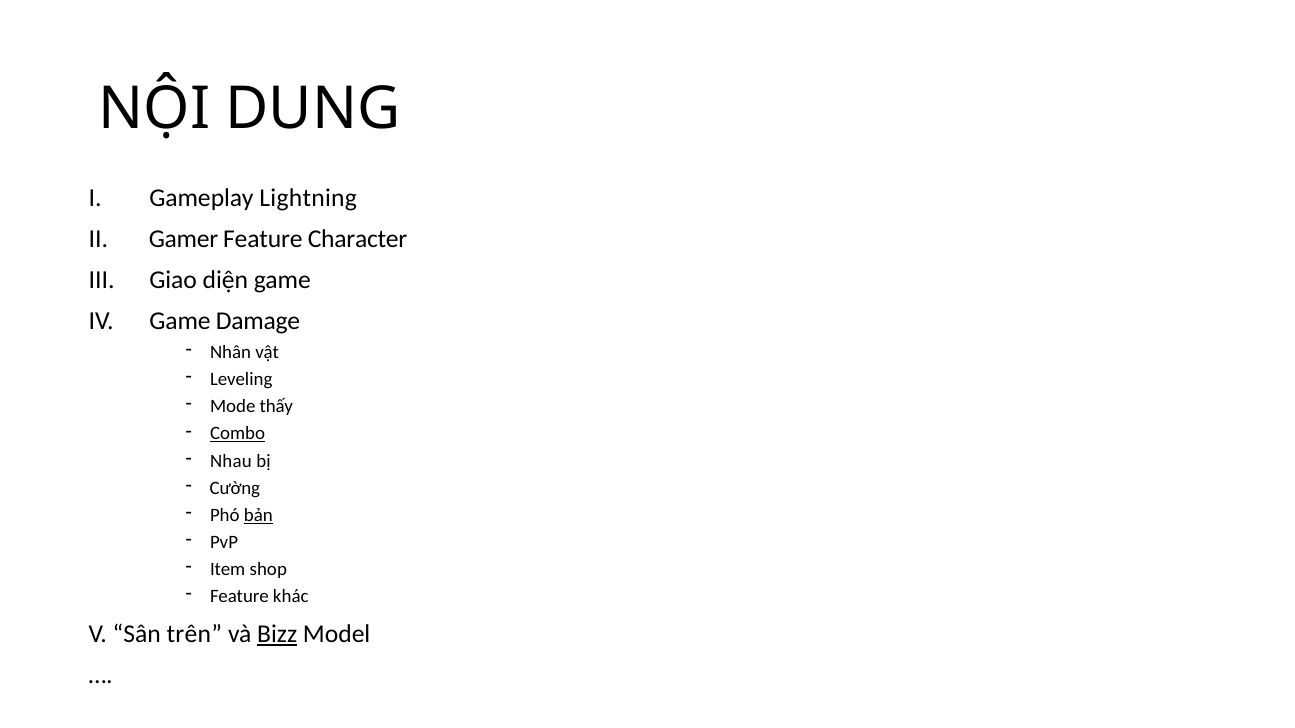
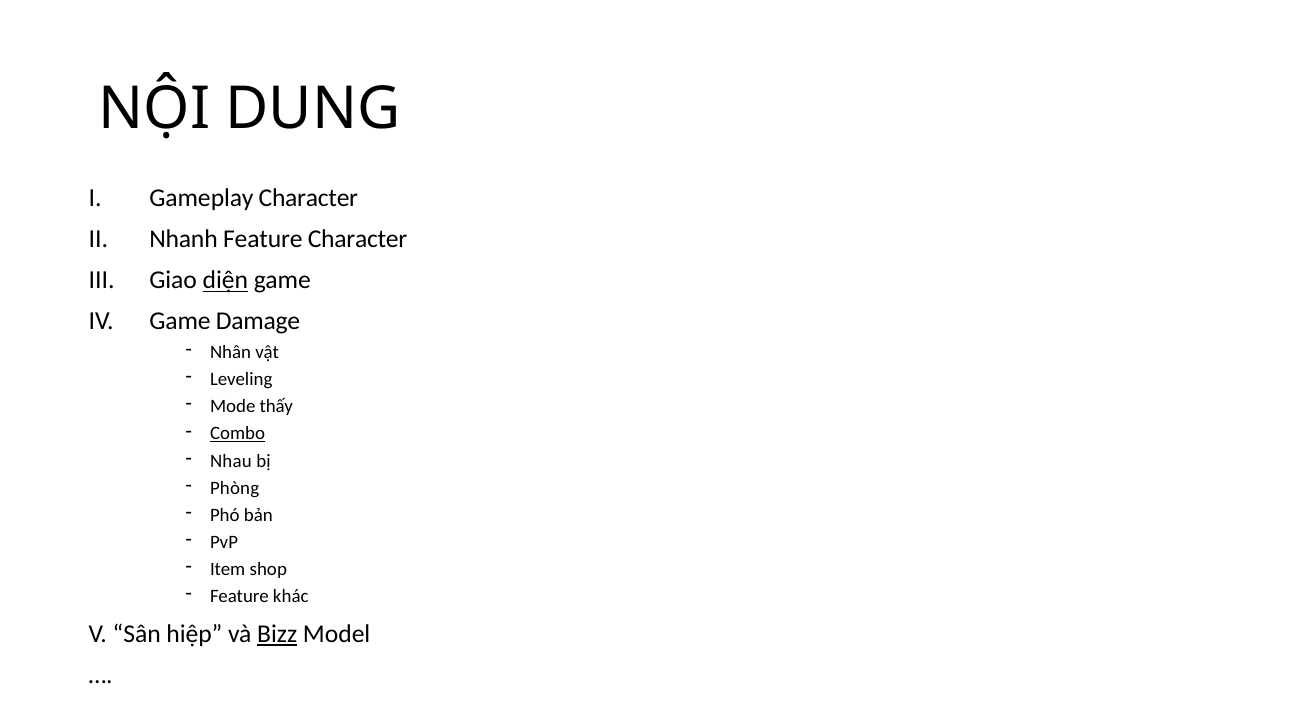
Gameplay Lightning: Lightning -> Character (308, 198)
Gamer: Gamer -> Nhanh (184, 239)
diện underline: none -> present (225, 280)
Cường: Cường -> Phòng (235, 488)
bản underline: present -> none (258, 515)
trên: trên -> hiệp (194, 634)
